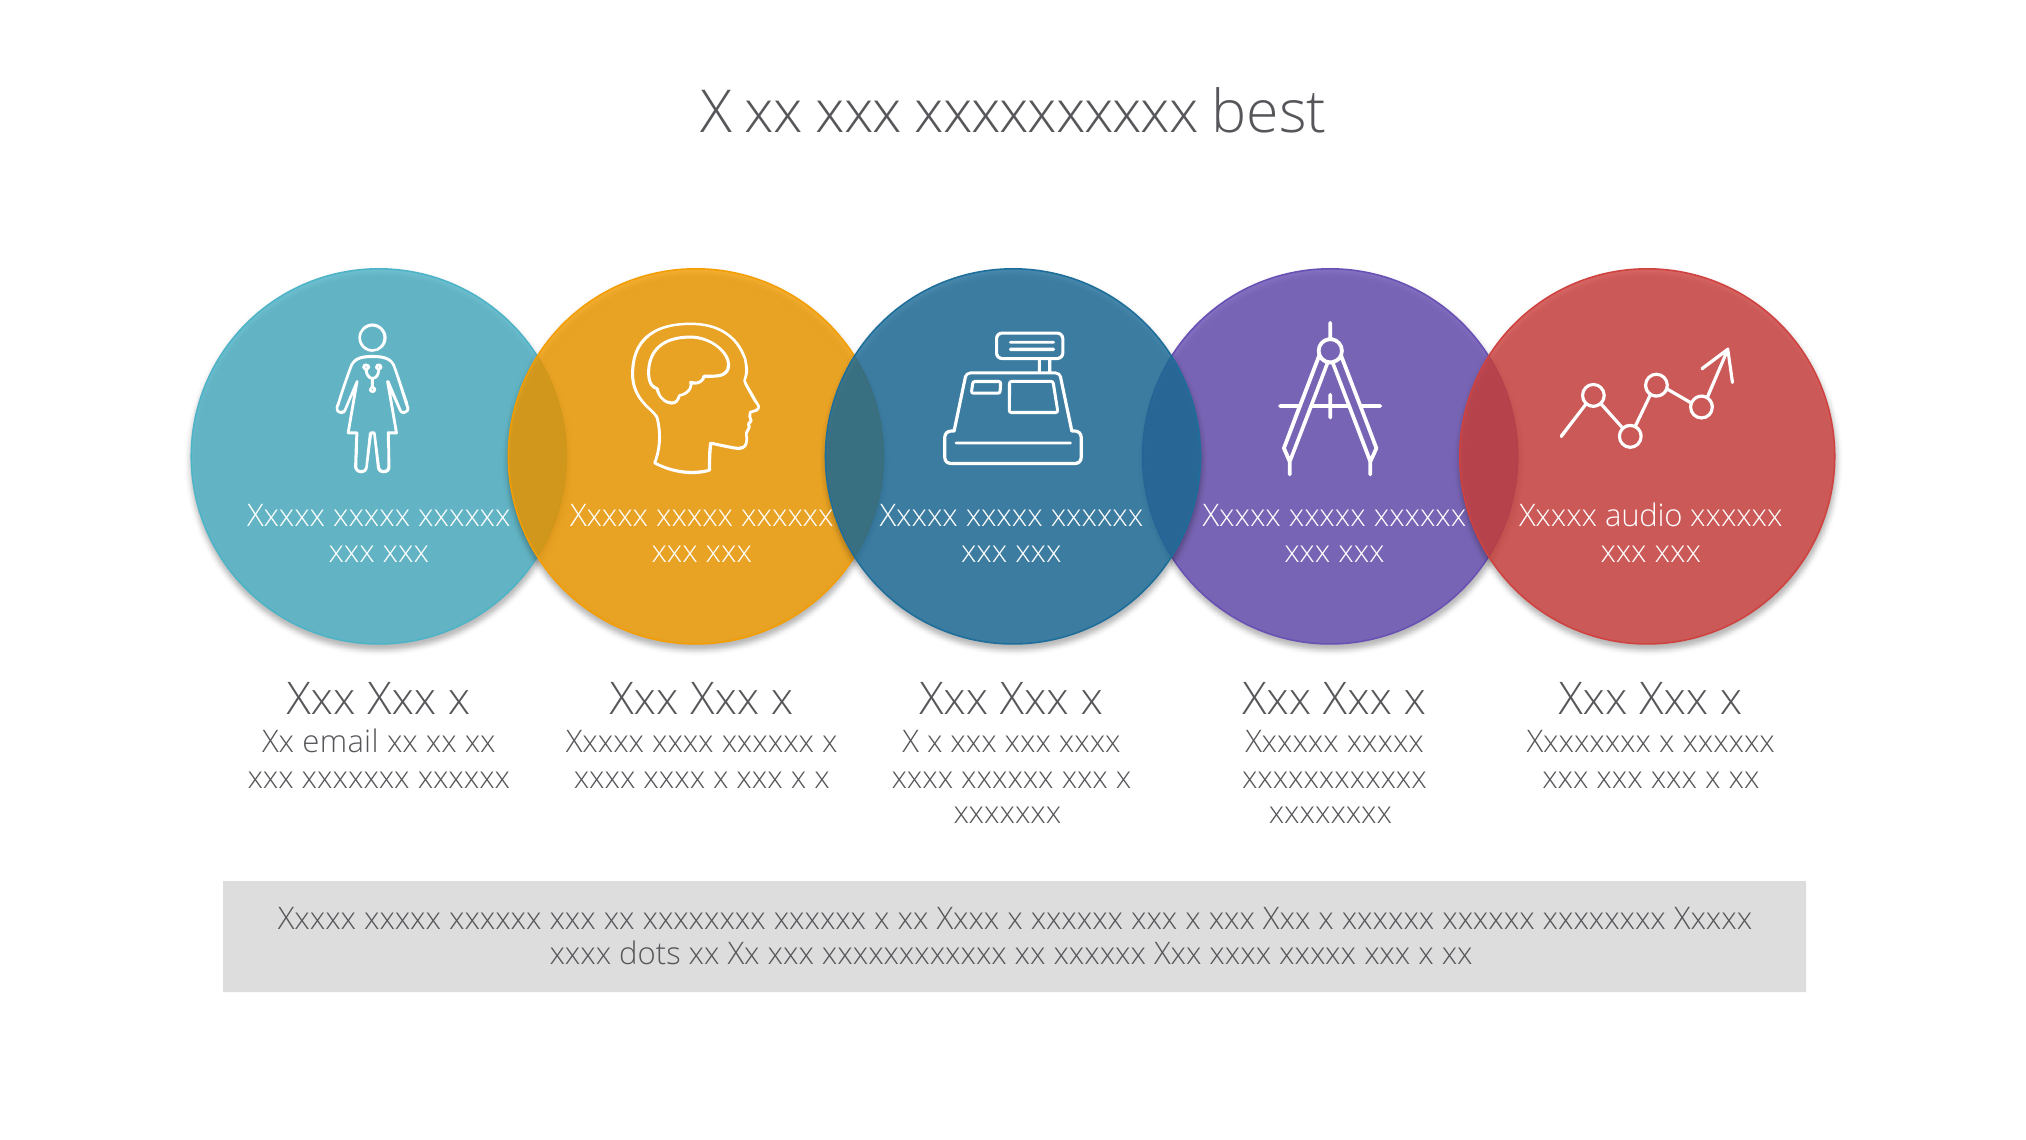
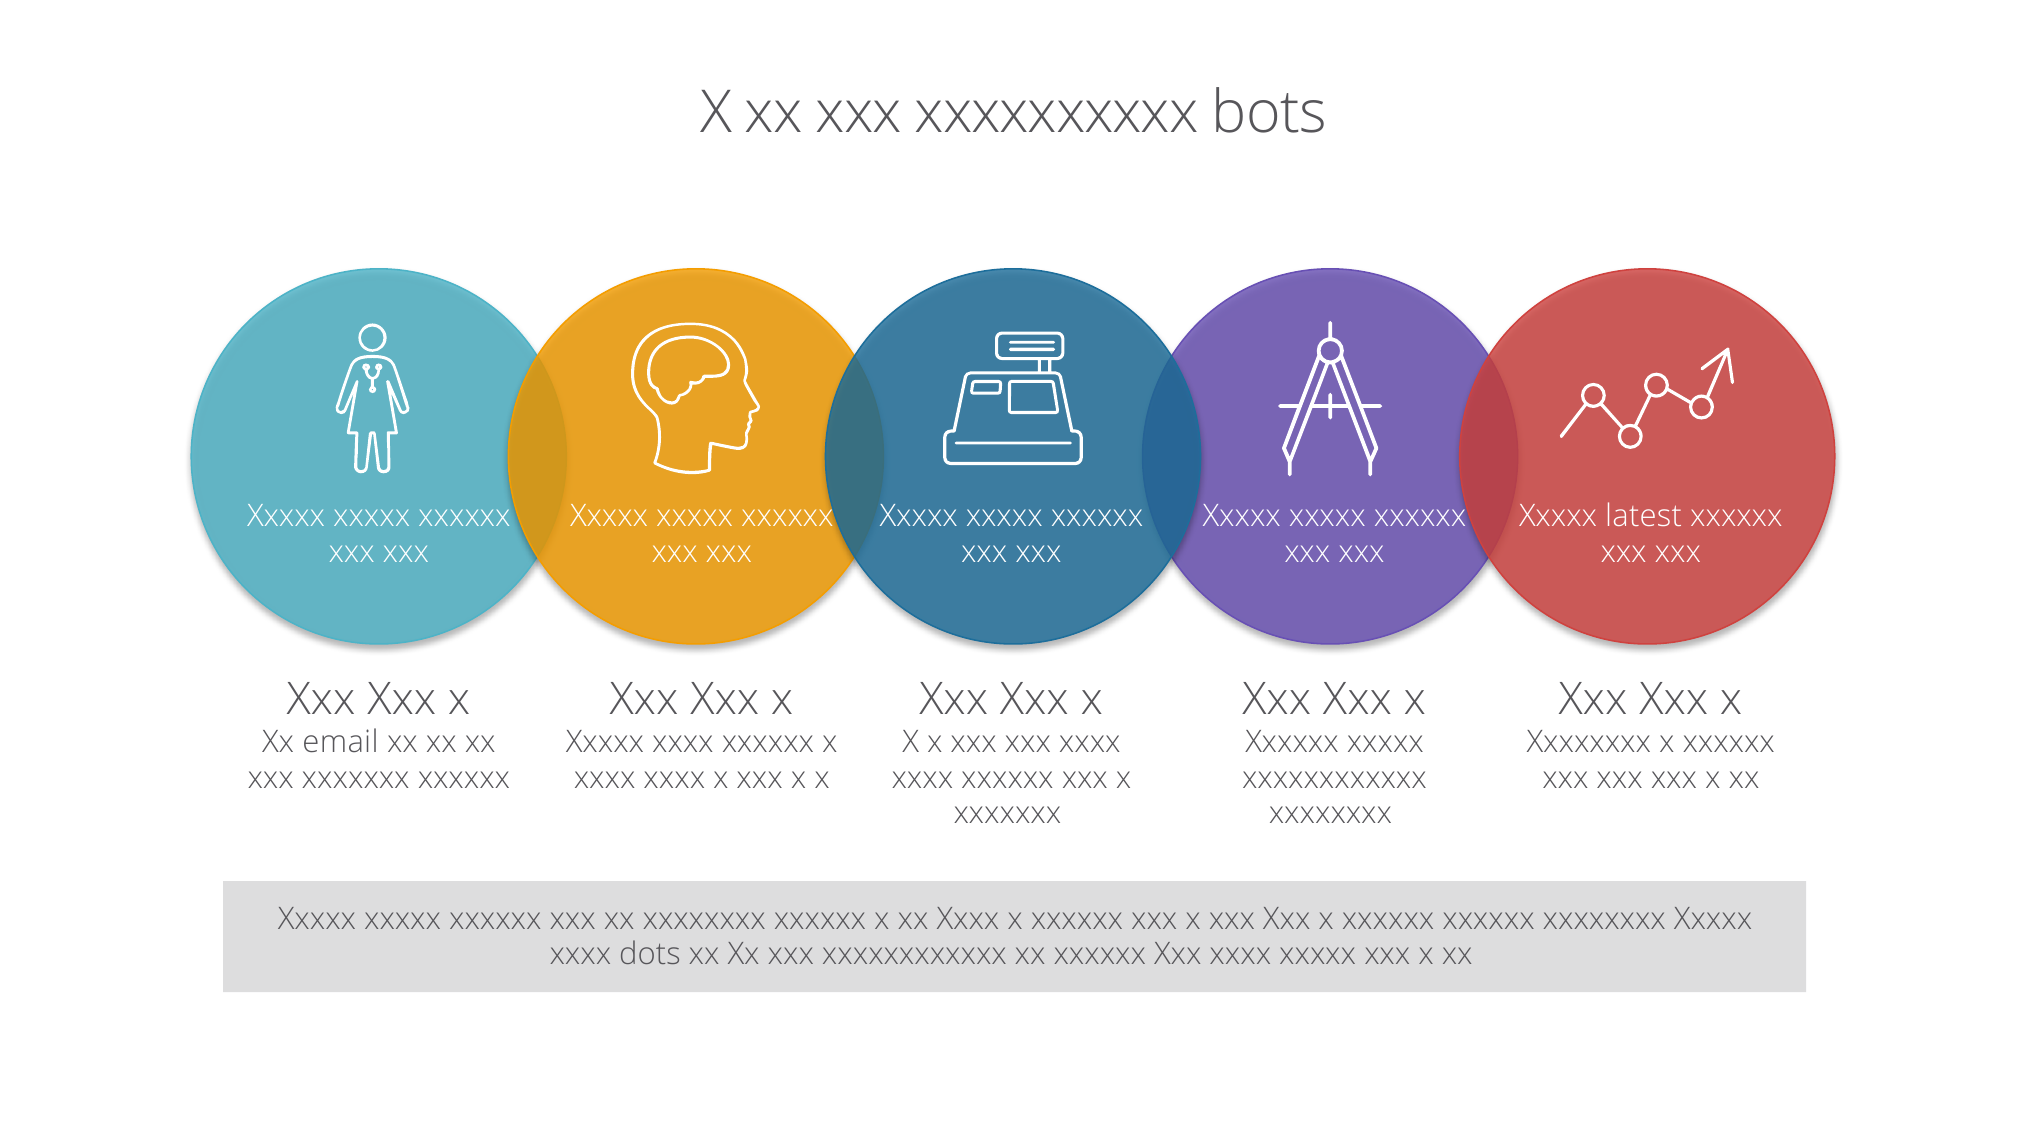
best: best -> bots (1269, 113)
audio: audio -> latest (1644, 516)
